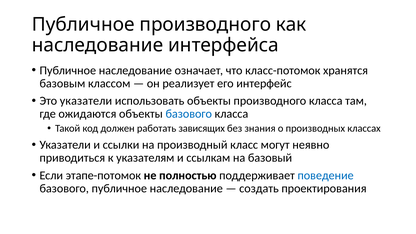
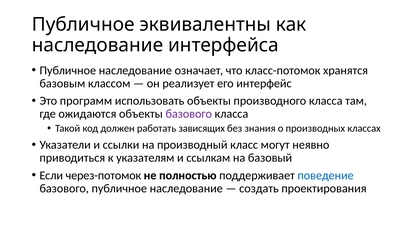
Публичное производного: производного -> эквивалентны (205, 25)
Это указатели: указатели -> программ (86, 101)
базового colour: blue -> purple (189, 114)
этапе-потомок: этапе-потомок -> через-потомок (103, 175)
